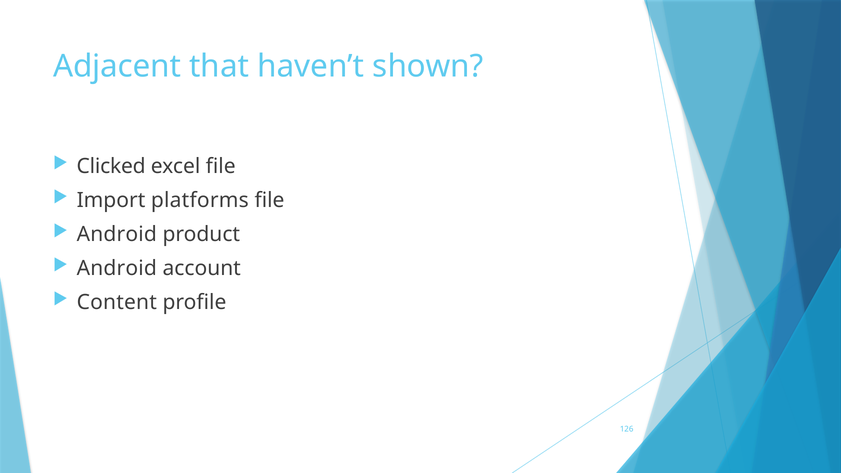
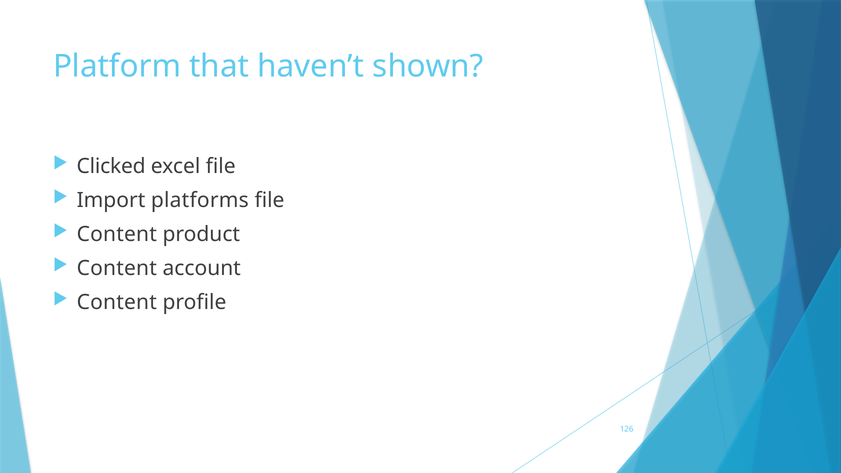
Adjacent: Adjacent -> Platform (117, 66)
Android: Android -> Content (117, 234)
Android: Android -> Content (117, 268)
